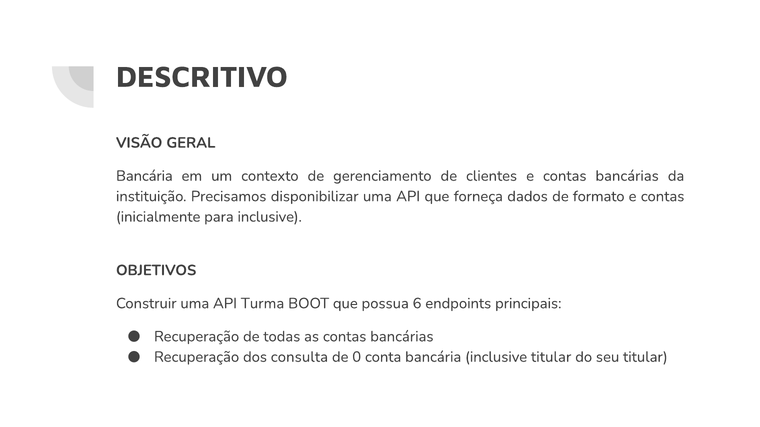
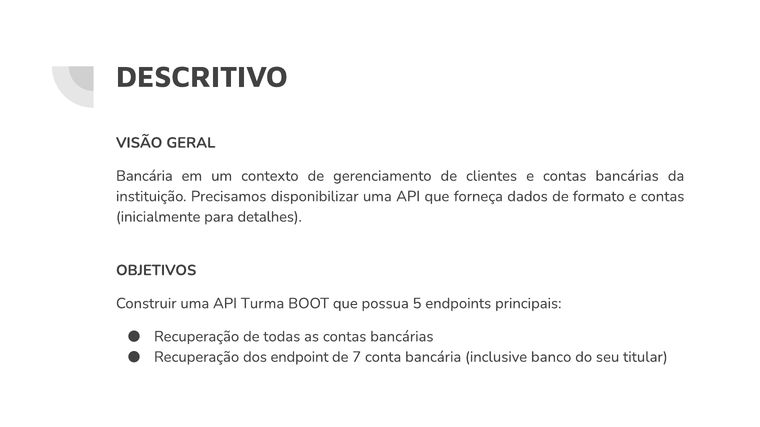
para inclusive: inclusive -> detalhes (270, 217)
6: 6 -> 5 (417, 304)
consulta: consulta -> endpoint (300, 357)
0: 0 -> 7 (357, 357)
inclusive titular: titular -> banco (551, 357)
